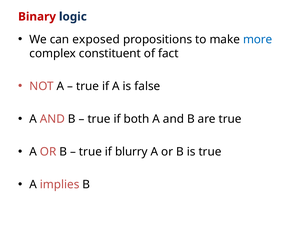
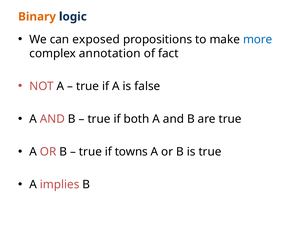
Binary colour: red -> orange (37, 17)
constituent: constituent -> annotation (110, 54)
blurry: blurry -> towns (131, 152)
